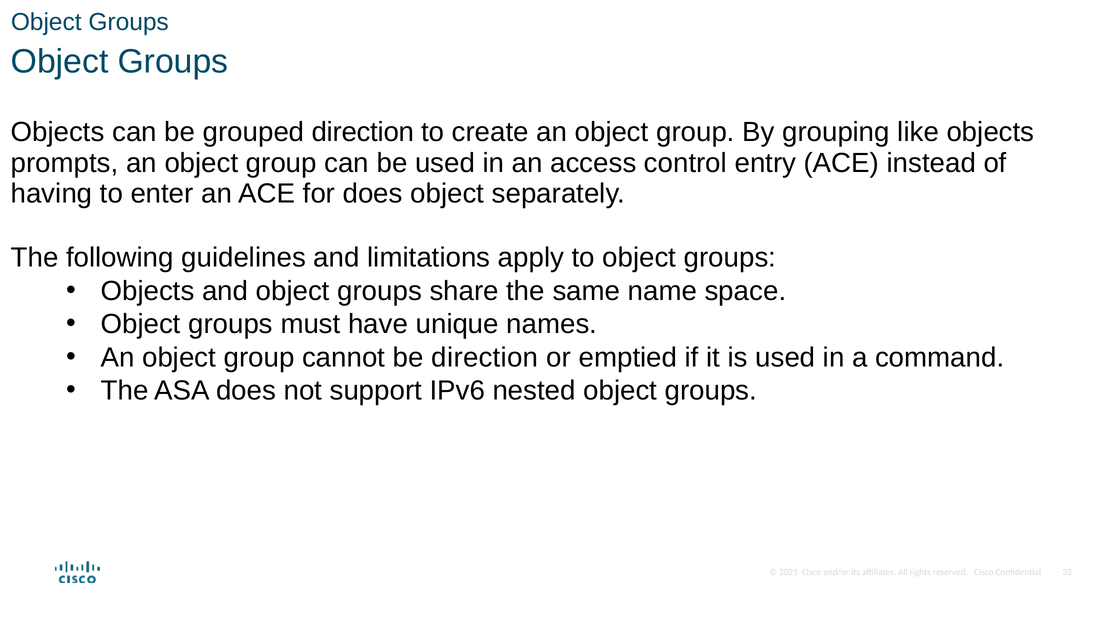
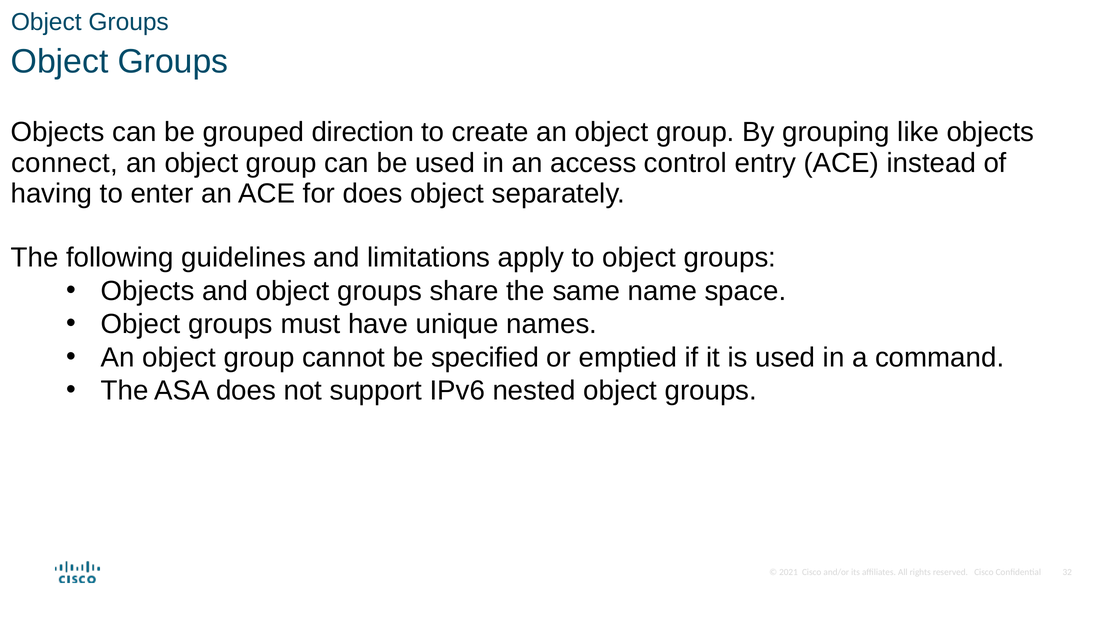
prompts: prompts -> connect (64, 163)
be direction: direction -> specified (485, 357)
